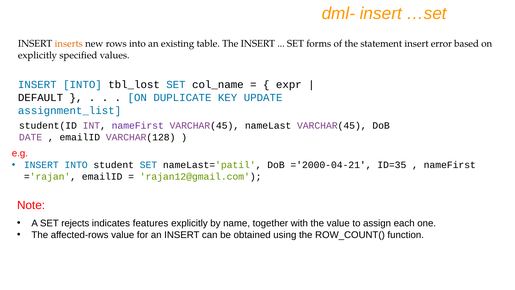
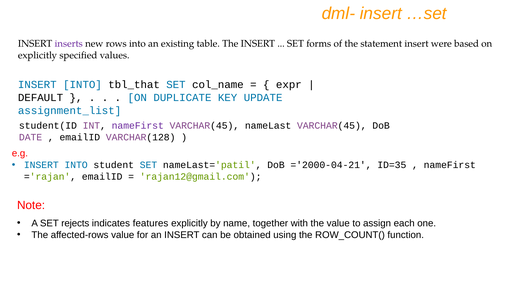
inserts colour: orange -> purple (69, 44)
error: error -> were (441, 44)
tbl_lost: tbl_lost -> tbl_that (134, 85)
